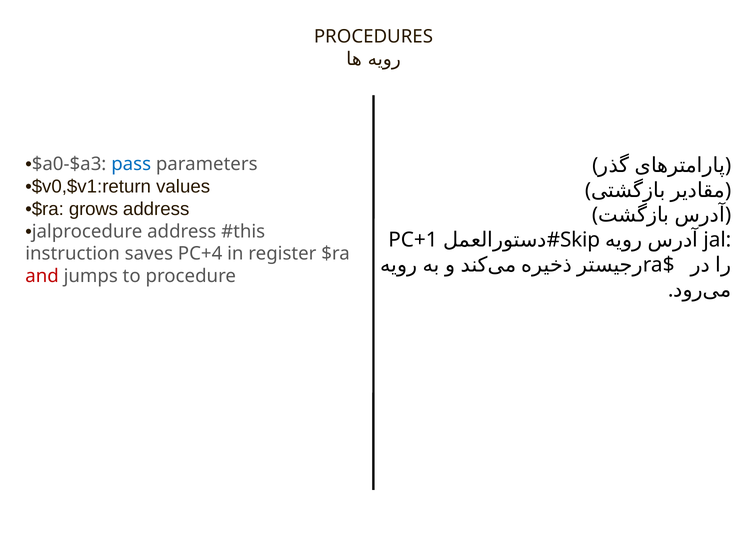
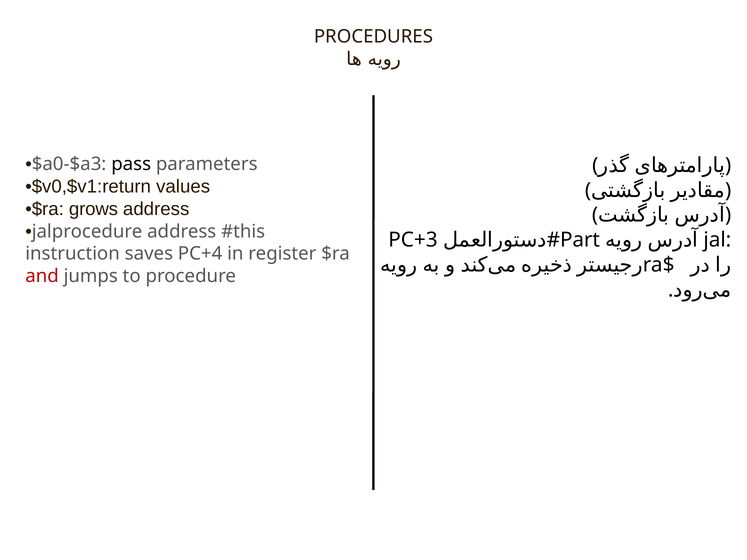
pass colour: blue -> black (131, 164)
PC+1: PC+1 -> PC+3 (413, 240)
Skip: Skip -> Part (580, 240)
